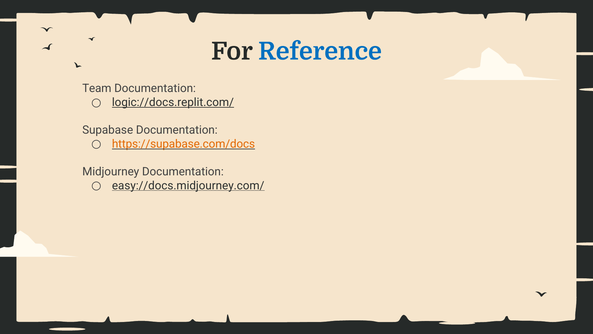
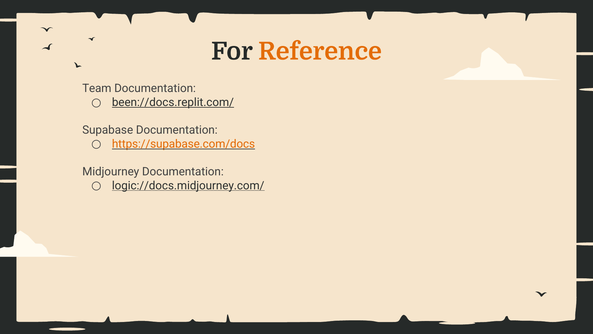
Reference colour: blue -> orange (320, 51)
logic://docs.replit.com/: logic://docs.replit.com/ -> been://docs.replit.com/ (173, 102)
easy://docs.midjourney.com/: easy://docs.midjourney.com/ -> logic://docs.midjourney.com/ (188, 185)
